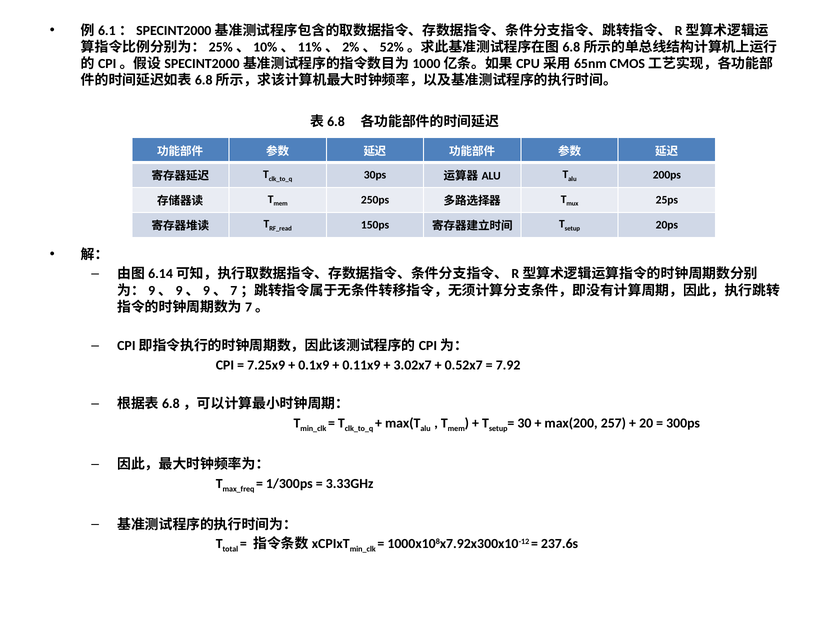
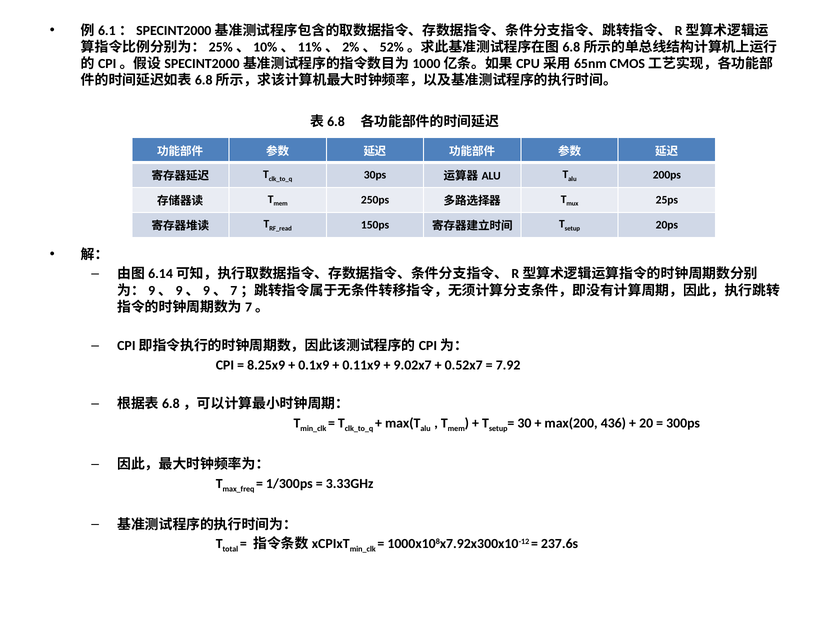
7.25x9: 7.25x9 -> 8.25x9 (266, 365)
3.02x7: 3.02x7 -> 9.02x7 (413, 365)
257: 257 -> 436 (613, 424)
